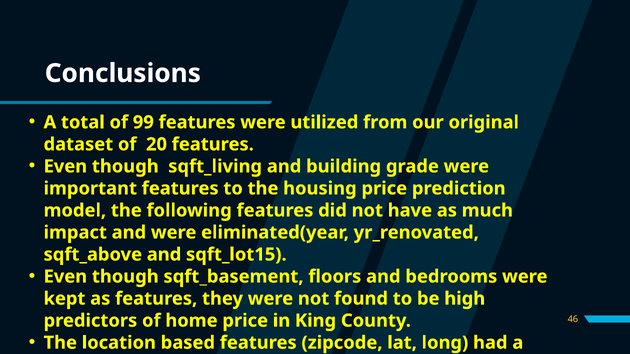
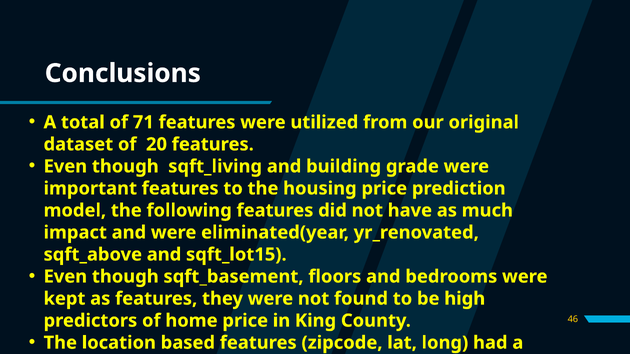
99: 99 -> 71 (143, 122)
